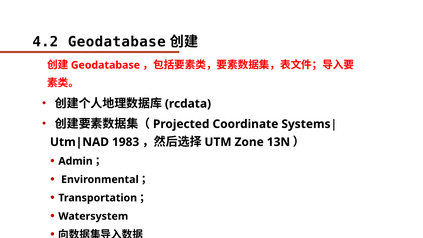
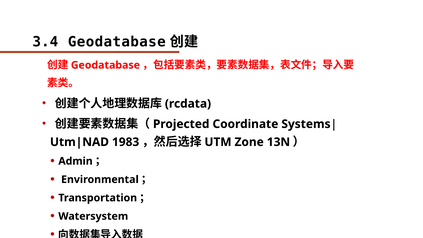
4.2: 4.2 -> 3.4 (45, 42)
